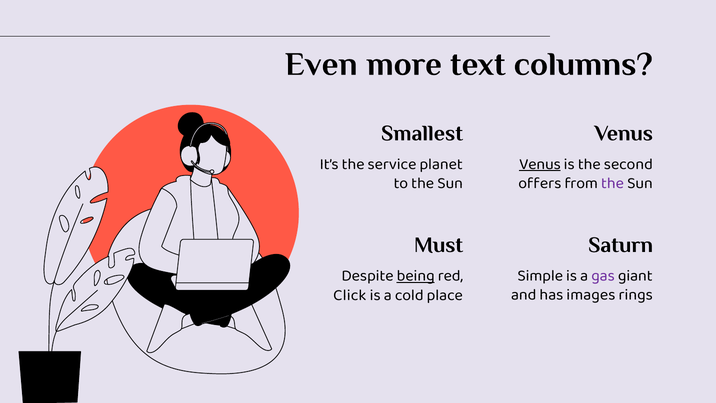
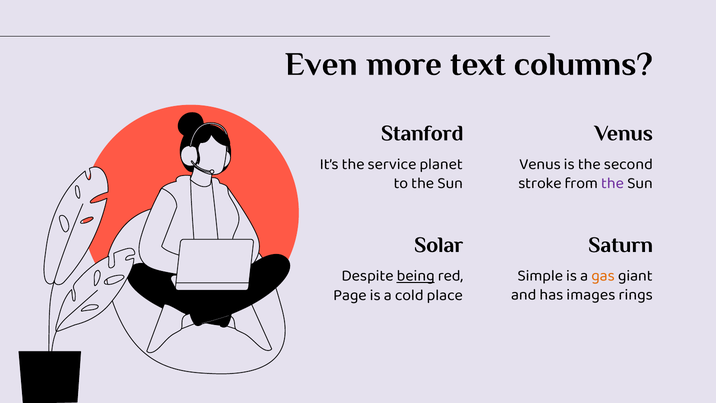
Smallest: Smallest -> Stanford (422, 133)
Venus underline: present -> none (540, 164)
offers: offers -> stroke (540, 183)
Must: Must -> Solar (439, 245)
gas colour: purple -> orange (603, 275)
Click: Click -> Page (350, 295)
